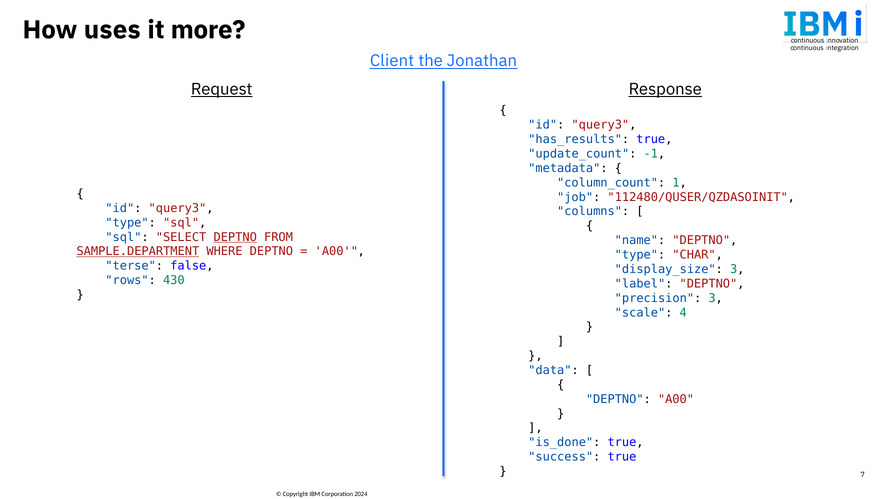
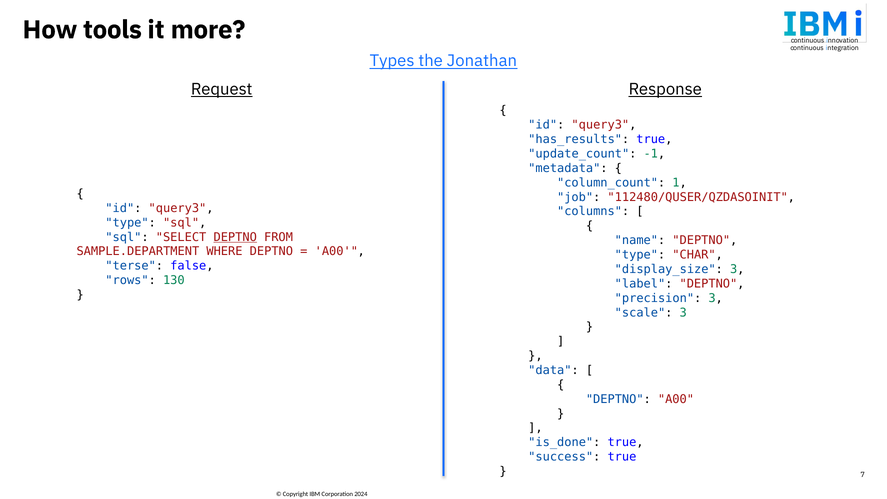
uses: uses -> tools (112, 30)
Client: Client -> Types (392, 61)
SAMPLE.DEPARTMENT underline: present -> none (138, 251)
430: 430 -> 130 (174, 280)
scale 4: 4 -> 3 (683, 313)
